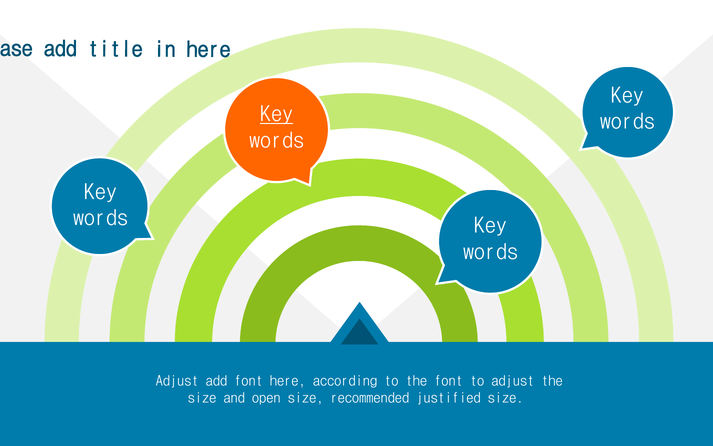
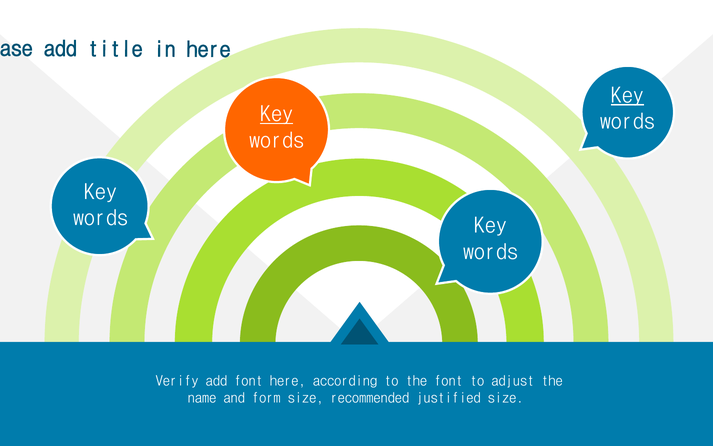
Key underline: none -> present (627, 95)
Adjust: Adjust -> Verify (177, 381)
size: size -> name (202, 398)
open: open -> form (266, 398)
